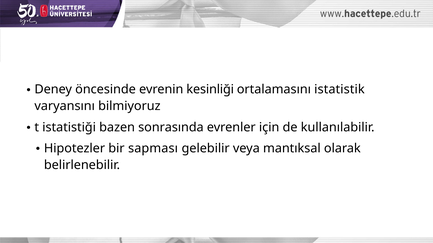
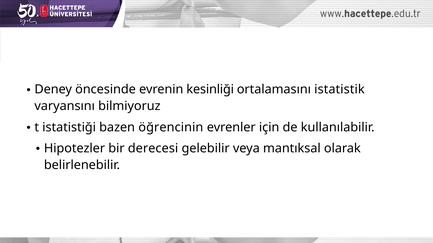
sonrasında: sonrasında -> öğrencinin (171, 128)
sapması: sapması -> derecesi (153, 149)
